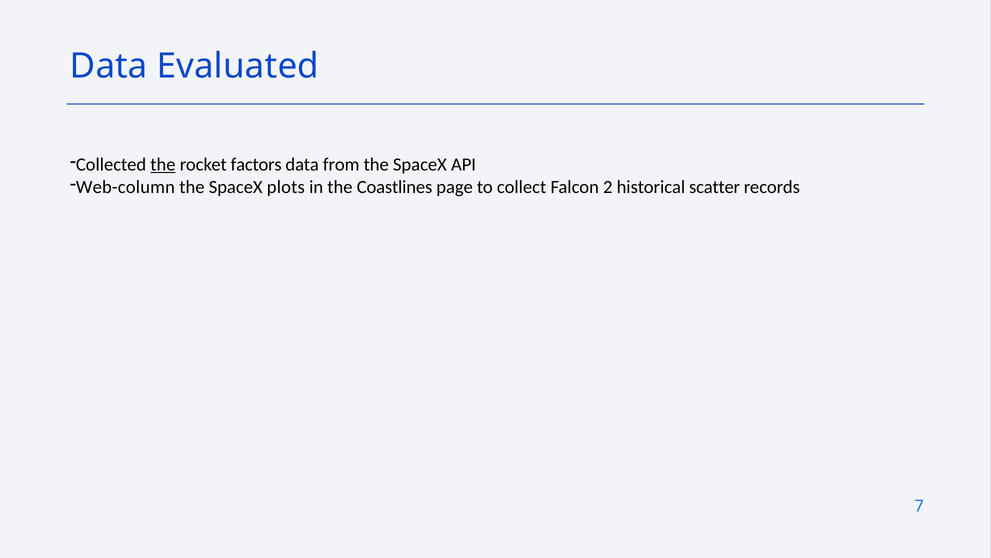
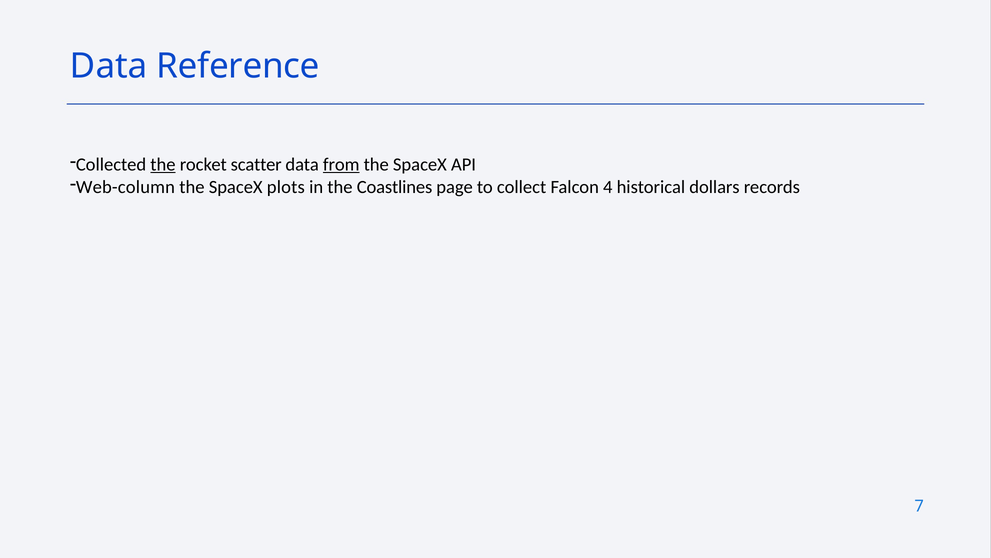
Evaluated: Evaluated -> Reference (238, 66)
factors: factors -> scatter (256, 164)
from underline: none -> present (341, 164)
2: 2 -> 4 (608, 187)
scatter: scatter -> dollars (714, 187)
